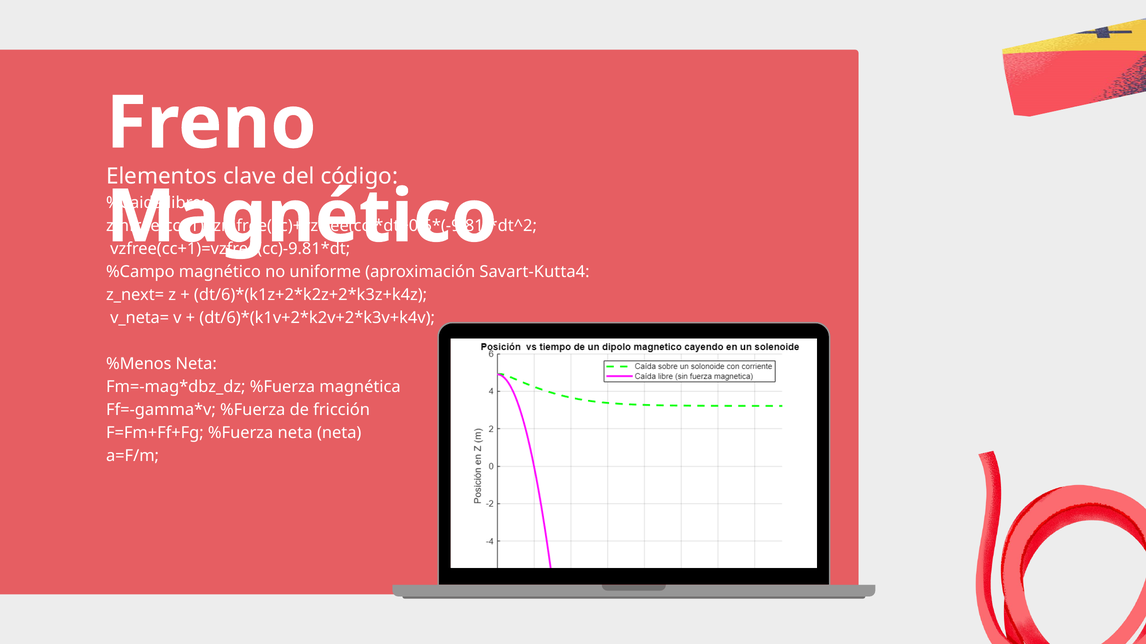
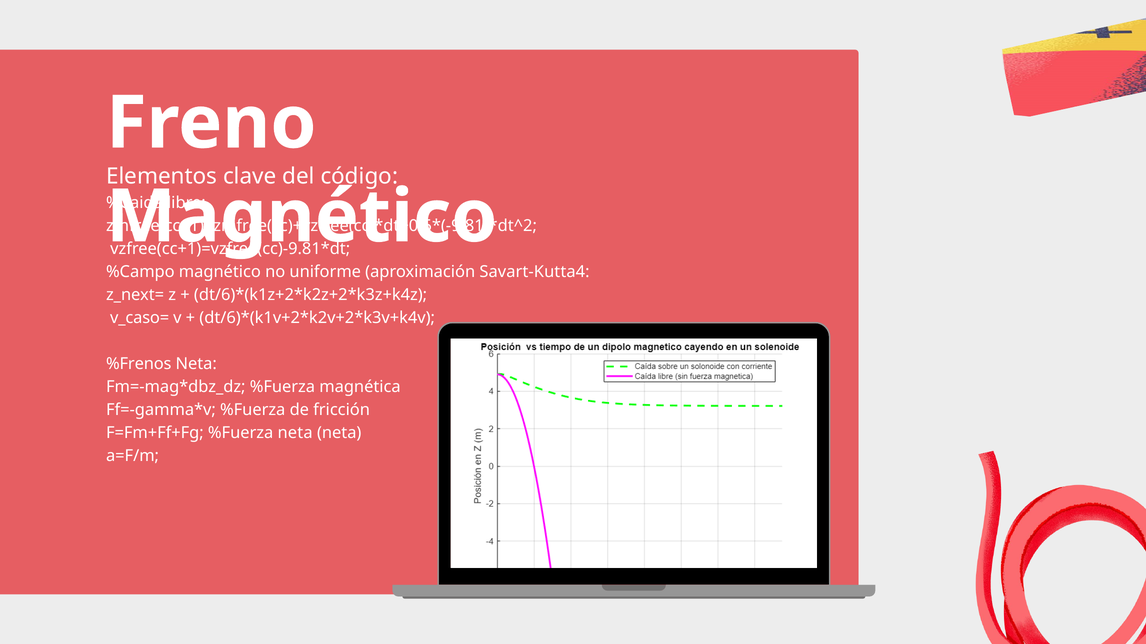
v_neta=: v_neta= -> v_caso= (140, 318)
%Menos: %Menos -> %Frenos (139, 364)
